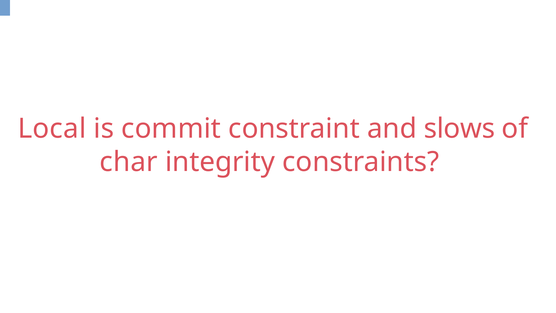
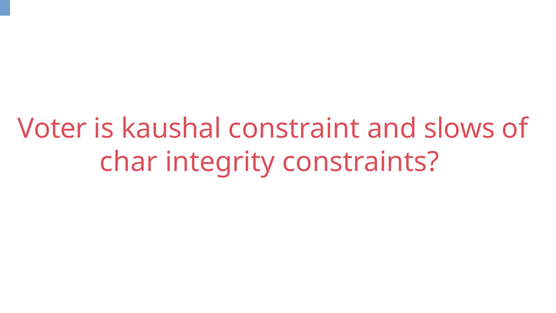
Local: Local -> Voter (52, 128)
commit: commit -> kaushal (171, 128)
